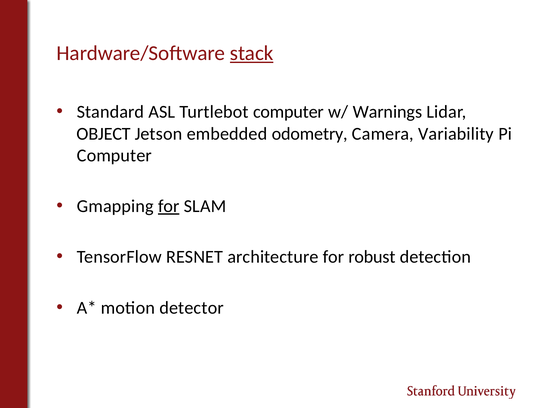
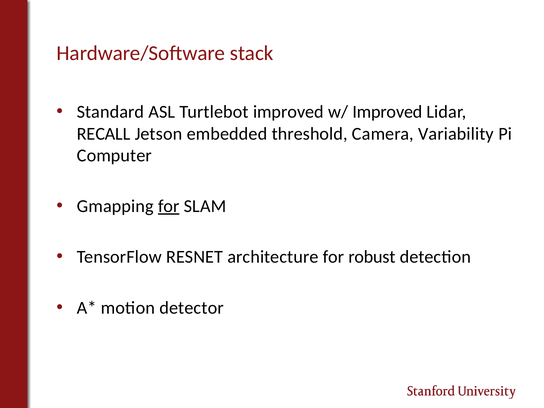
stack underline: present -> none (252, 53)
Turtlebot computer: computer -> improved (288, 112)
w/ Warnings: Warnings -> Improved (387, 112)
OBJECT: OBJECT -> RECALL (104, 134)
odometry: odometry -> threshold (310, 134)
